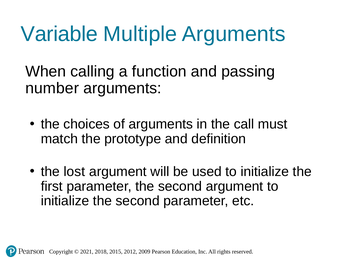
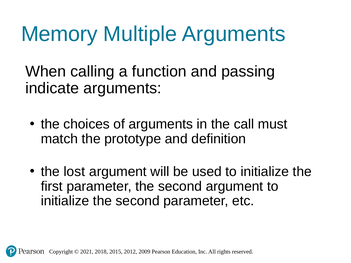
Variable: Variable -> Memory (59, 34)
number: number -> indicate (52, 88)
